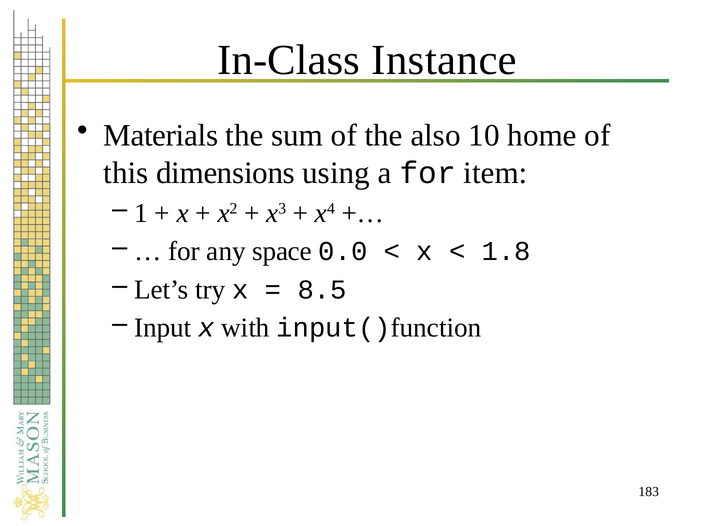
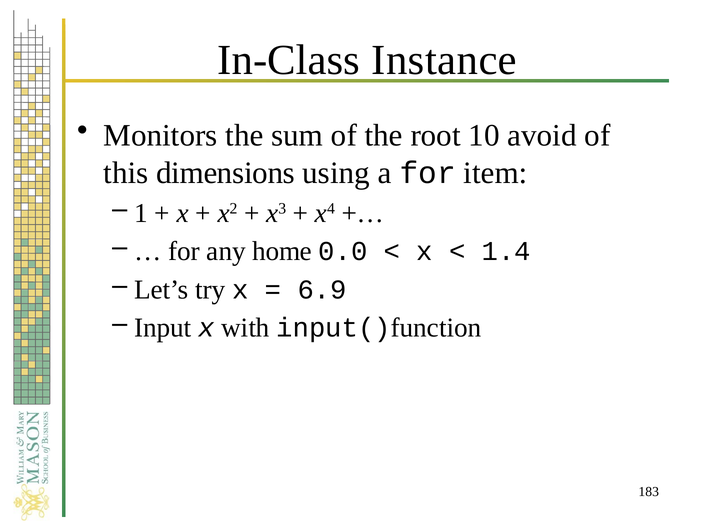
Materials: Materials -> Monitors (161, 135)
also: also -> root (436, 135)
home: home -> avoid (542, 135)
space: space -> home (282, 251)
1.8: 1.8 -> 1.4 (506, 251)
8.5: 8.5 -> 6.9 (322, 289)
